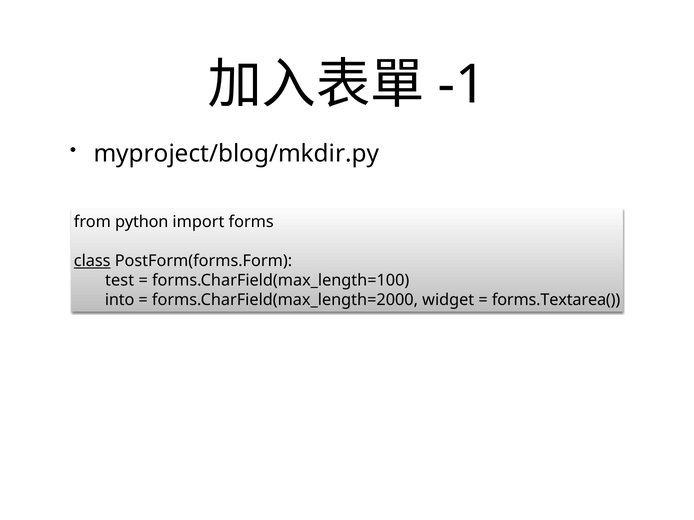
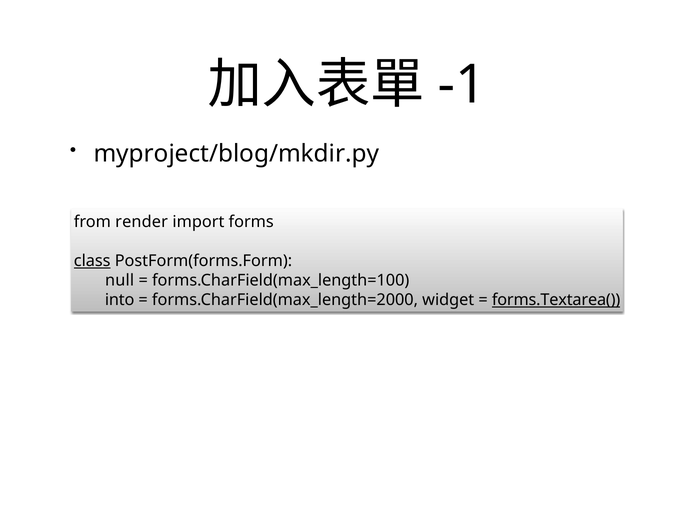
python: python -> render (142, 222)
test: test -> null (120, 281)
forms.Textarea( underline: none -> present (556, 300)
